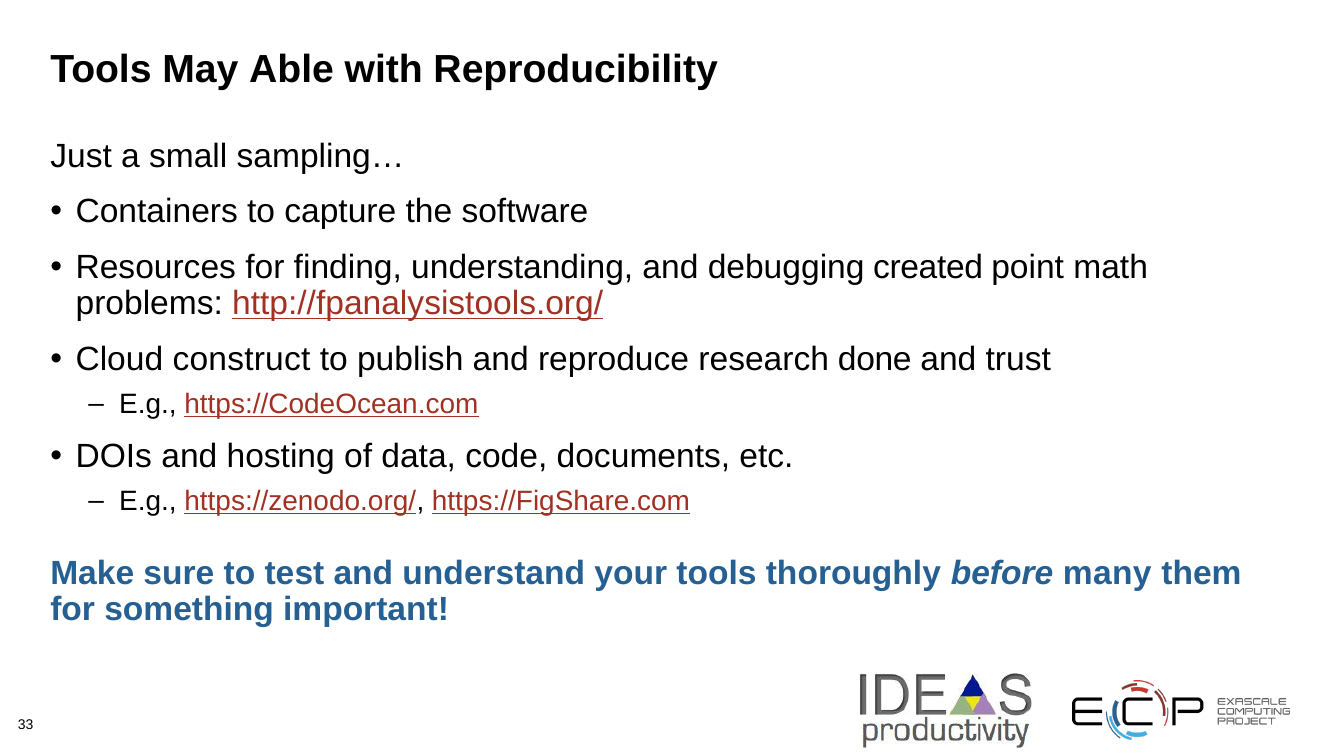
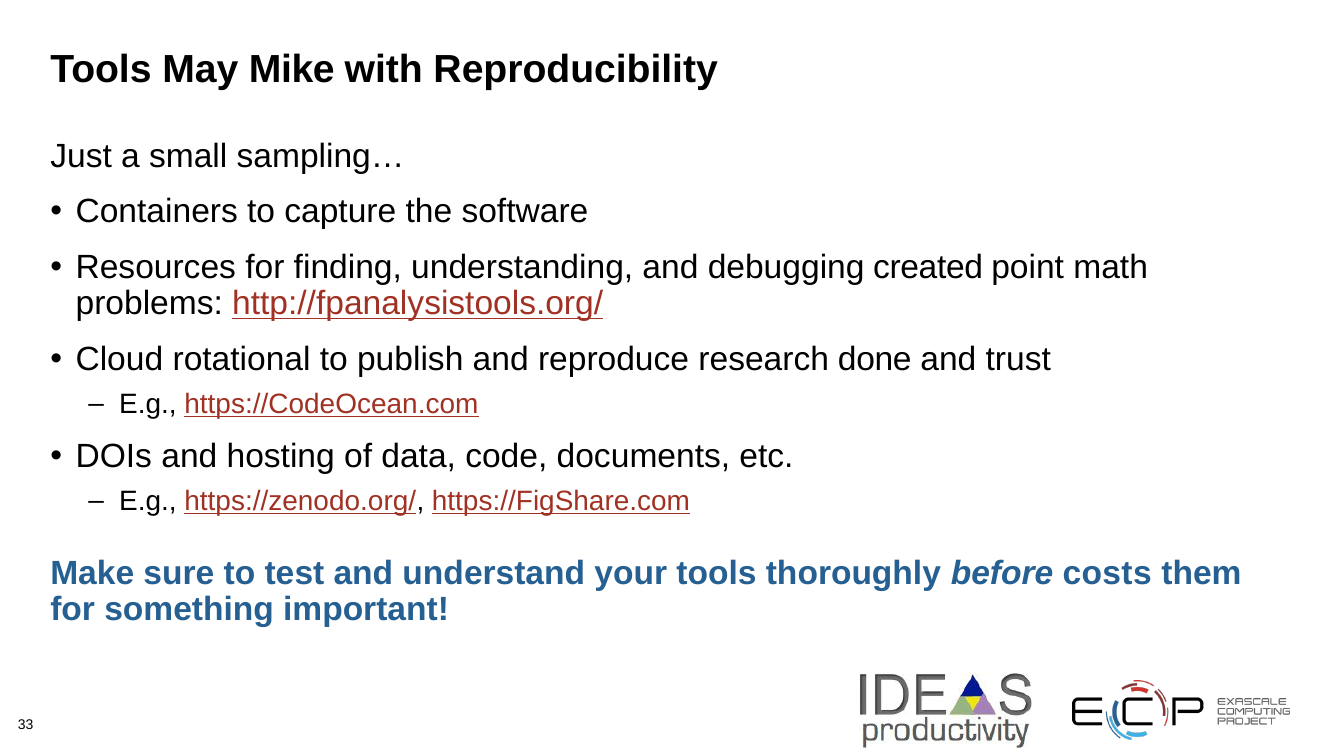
Able: Able -> Mike (292, 69)
construct: construct -> rotational (242, 360)
many: many -> costs (1107, 574)
